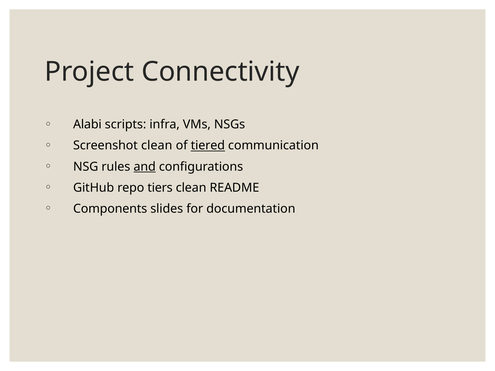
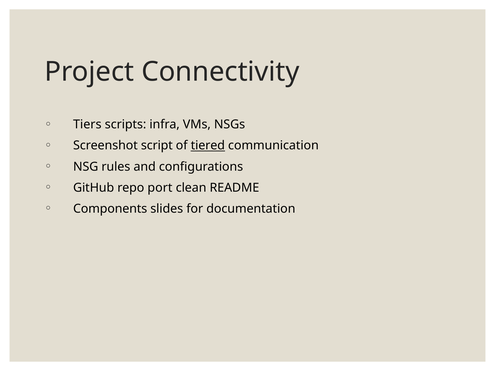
Alabi: Alabi -> Tiers (87, 125)
Screenshot clean: clean -> script (157, 146)
and underline: present -> none (145, 167)
tiers: tiers -> port (160, 188)
